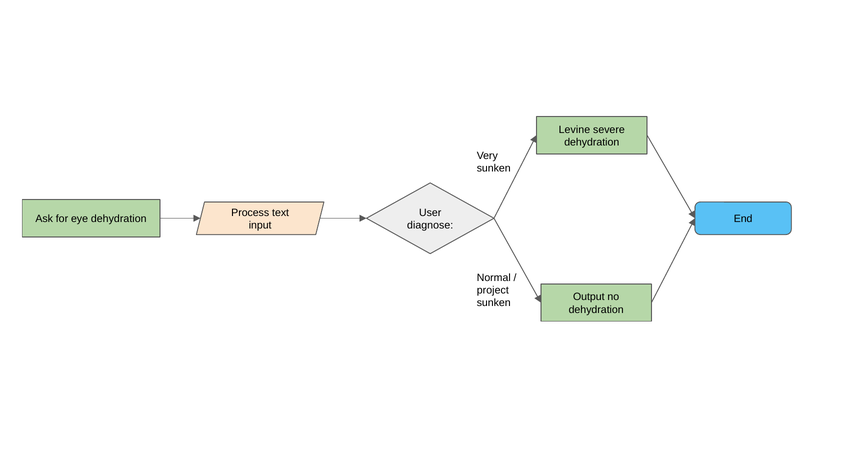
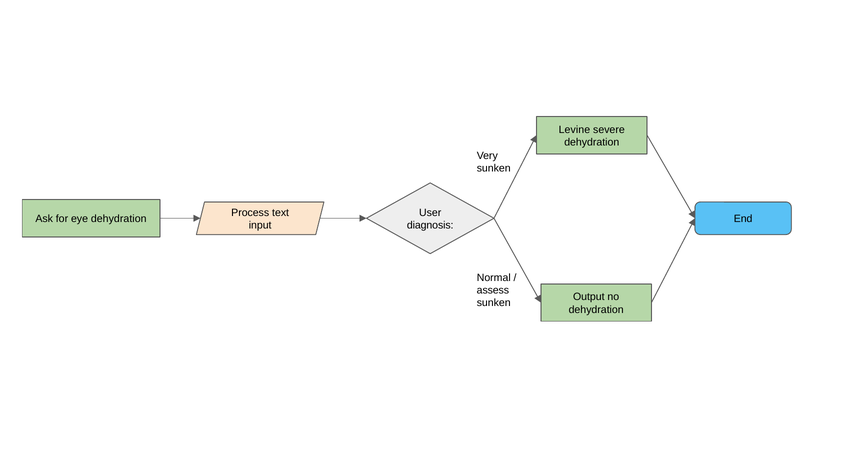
diagnose: diagnose -> diagnosis (430, 225)
project: project -> assess (493, 290)
